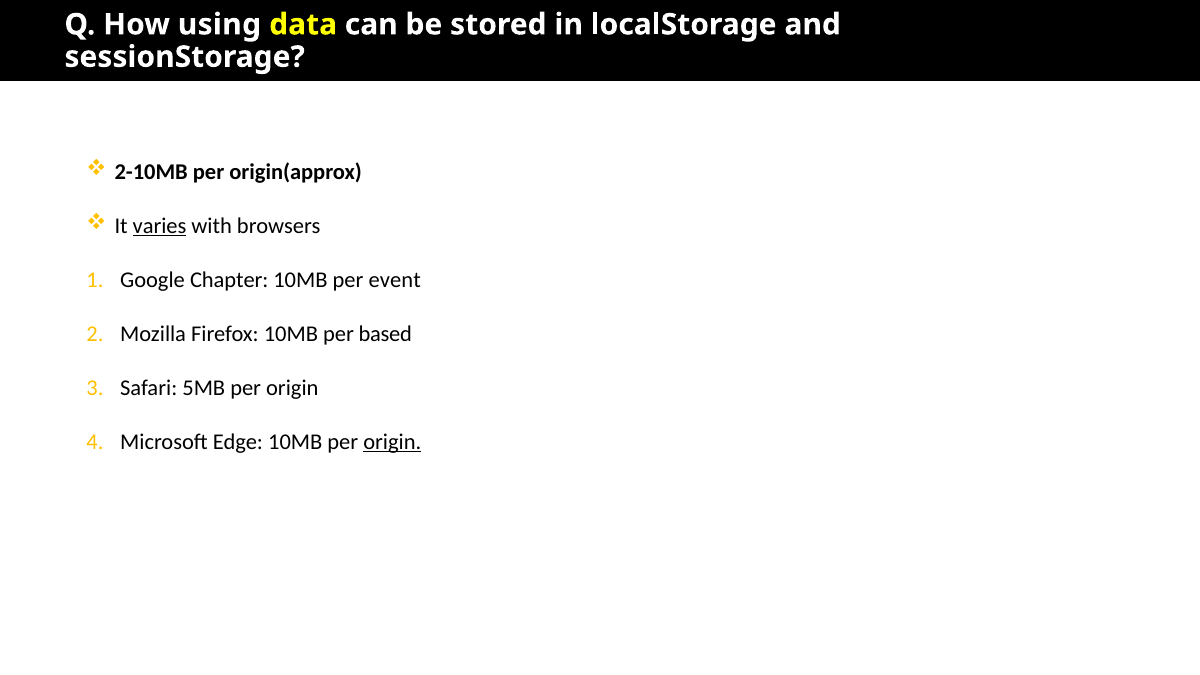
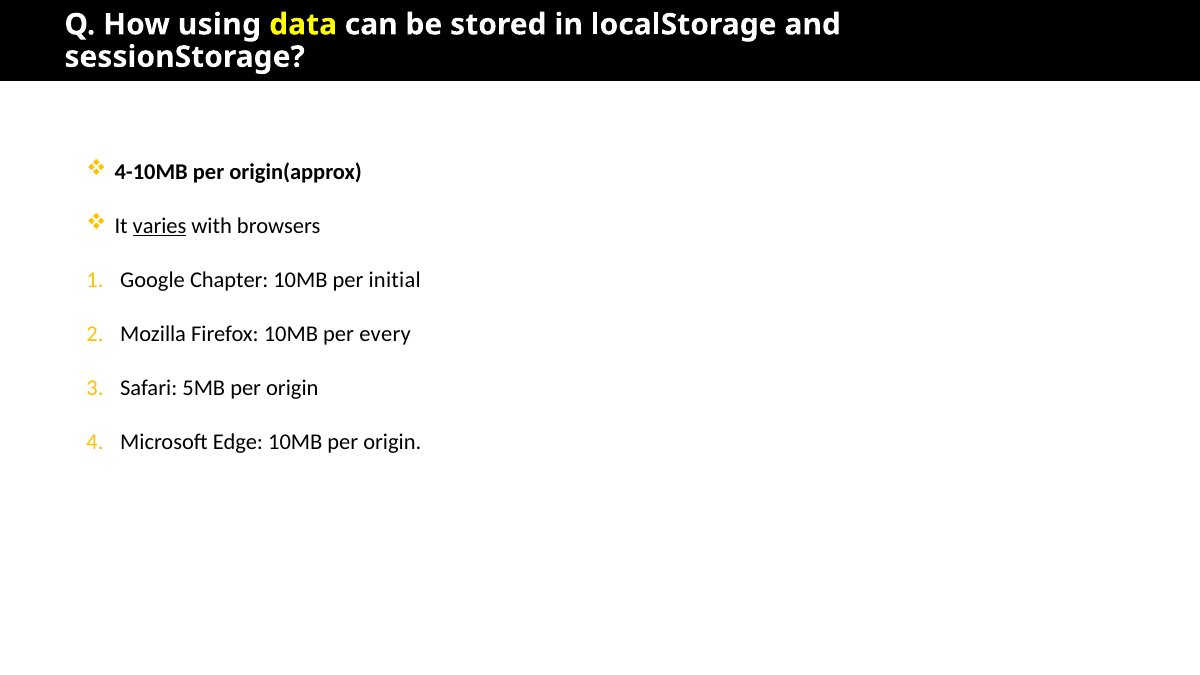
2-10MB: 2-10MB -> 4-10MB (151, 172)
event: event -> initial (395, 280)
based: based -> every (385, 334)
origin underline: present -> none (392, 442)
